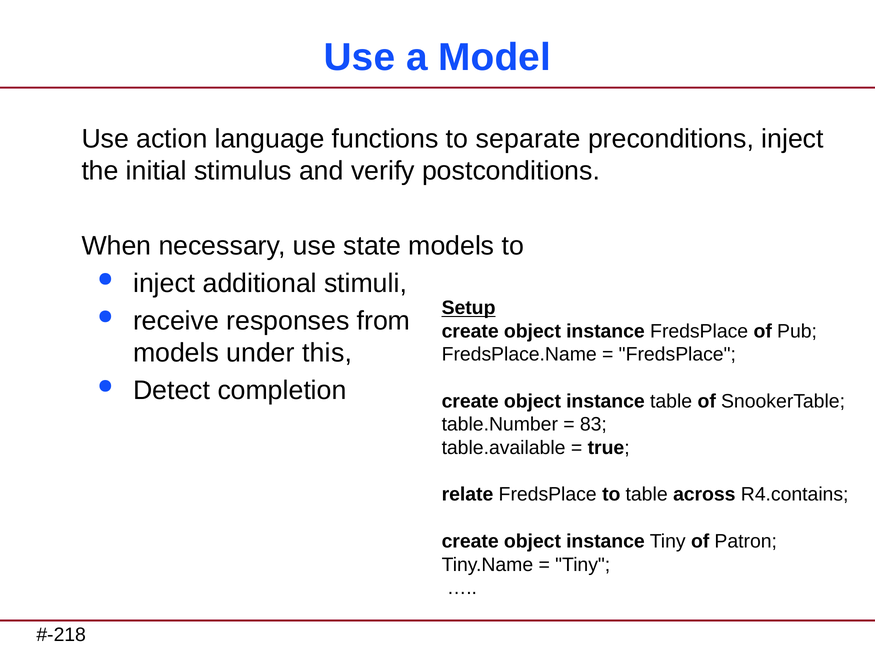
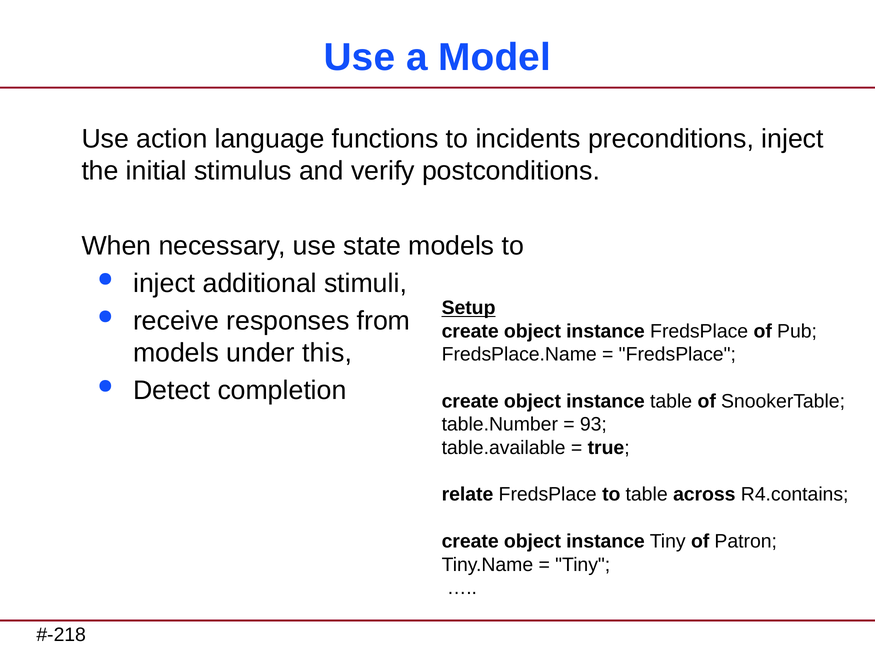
separate: separate -> incidents (528, 139)
83: 83 -> 93 (593, 424)
